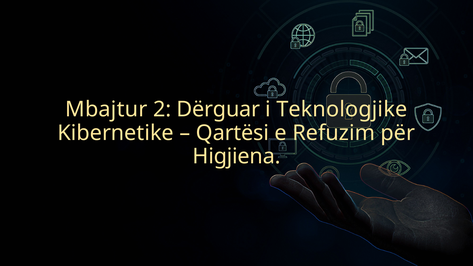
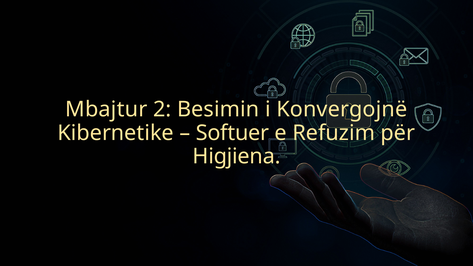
Dërguar: Dërguar -> Besimin (218, 109)
Teknologjike: Teknologjike -> Konvergojnë (342, 109)
Qartësi: Qartësi -> Softuer (232, 133)
